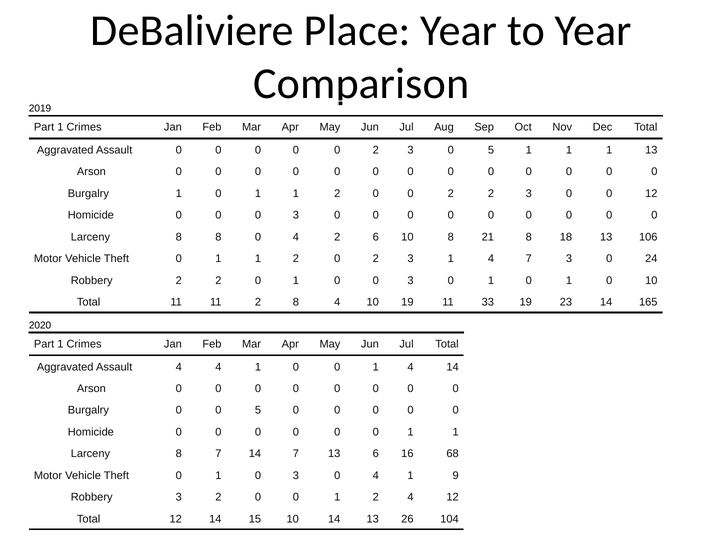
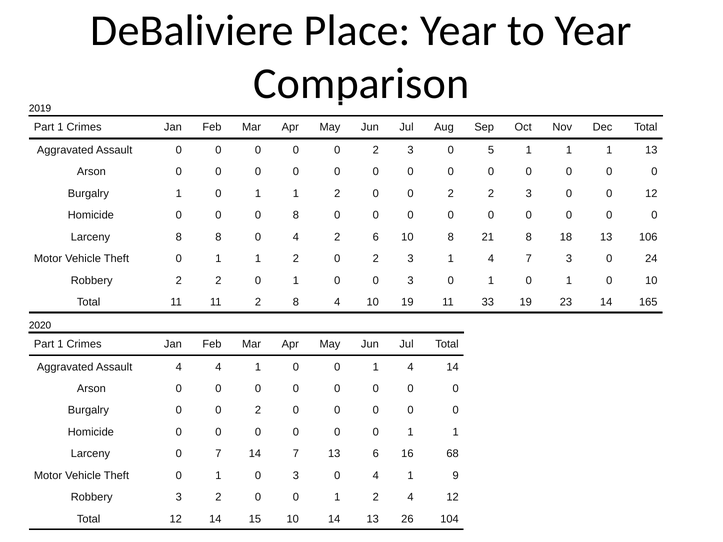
0 0 0 3: 3 -> 8 (296, 215)
Burgalry 0 0 5: 5 -> 2 (258, 411)
8: 8 -> 0 (179, 454)
